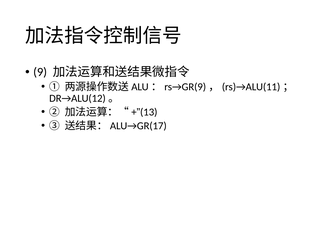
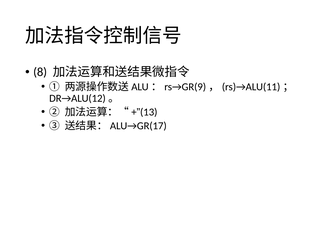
9: 9 -> 8 (40, 72)
